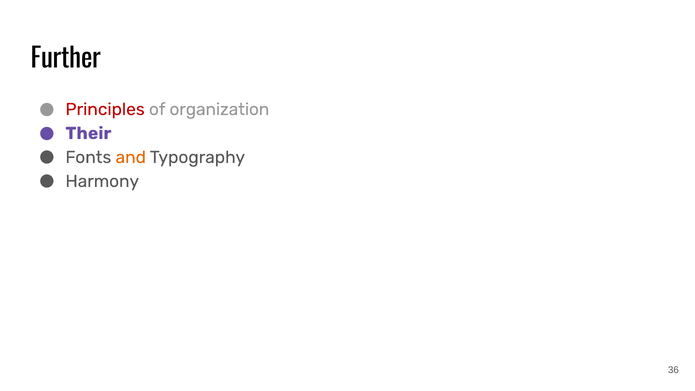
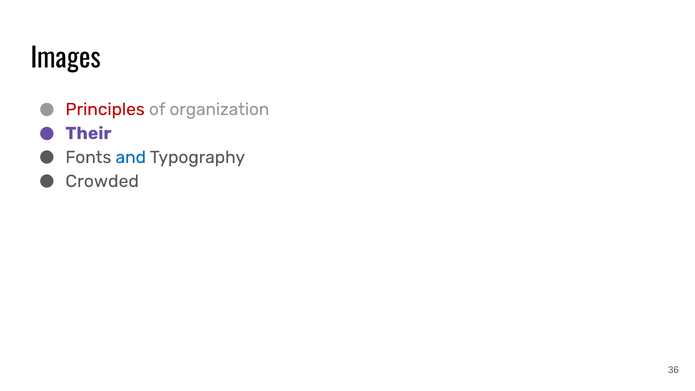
Further: Further -> Images (66, 59)
and colour: orange -> blue (131, 157)
Harmony: Harmony -> Crowded (102, 181)
